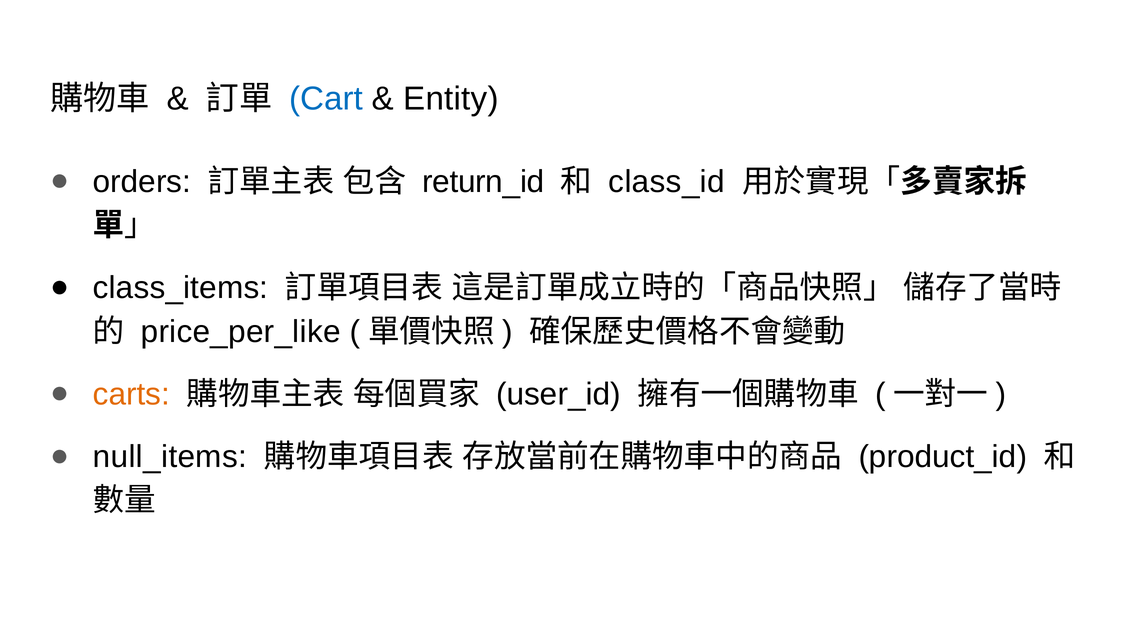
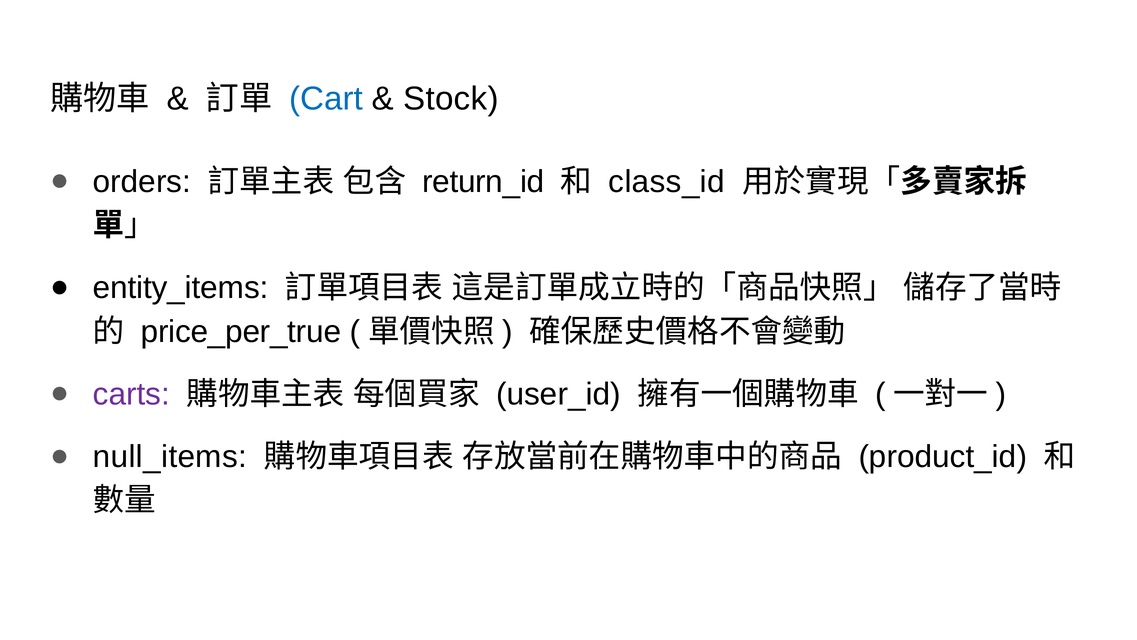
Entity: Entity -> Stock (451, 99)
class_items: class_items -> entity_items (181, 288)
price_per_like: price_per_like -> price_per_true (241, 331)
carts colour: orange -> purple (131, 394)
